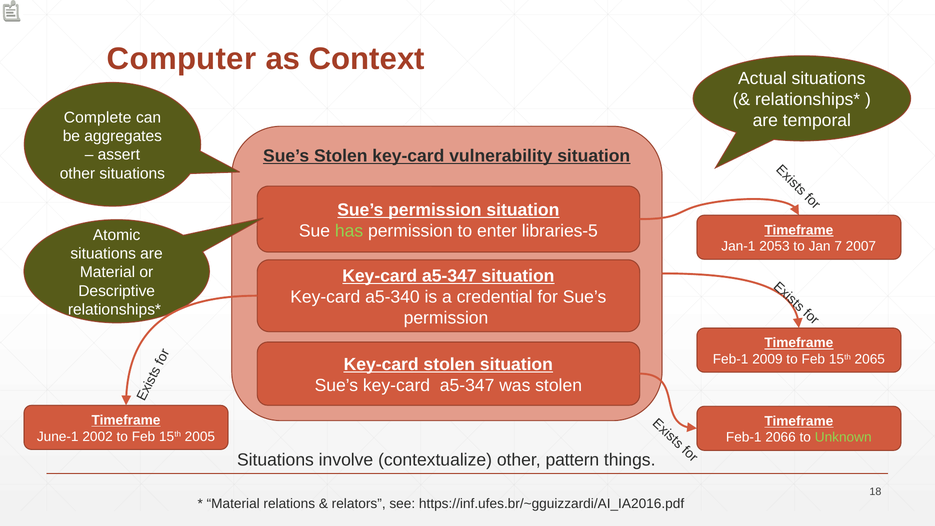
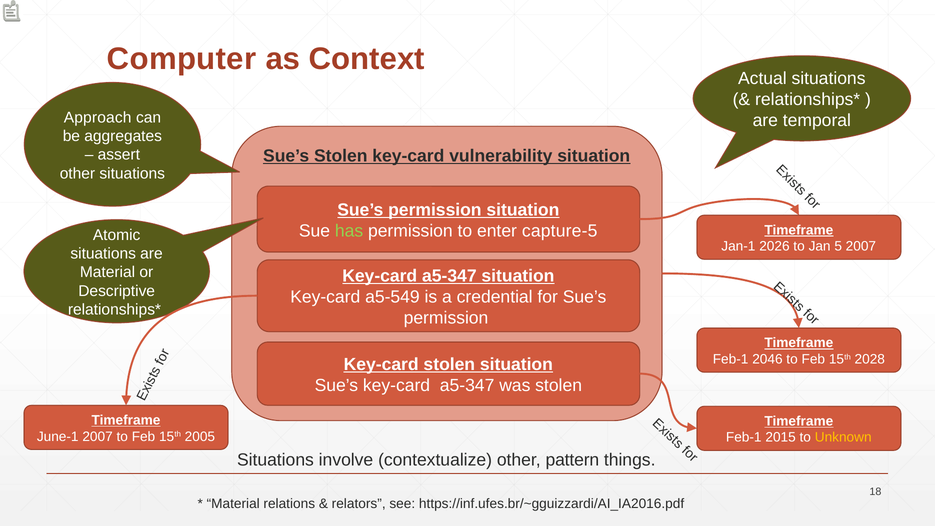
Complete: Complete -> Approach (98, 117)
libraries-5: libraries-5 -> capture-5 (560, 231)
2053: 2053 -> 2026 (774, 246)
7: 7 -> 5 (838, 246)
a5-340: a5-340 -> a5-549 (392, 297)
2009: 2009 -> 2046 (767, 359)
2065: 2065 -> 2028 (870, 359)
June-1 2002: 2002 -> 2007 (98, 436)
2066: 2066 -> 2015 (781, 437)
Unknown colour: light green -> yellow (843, 437)
